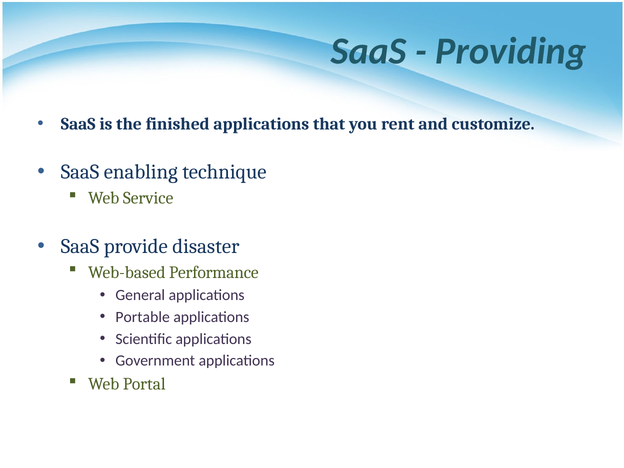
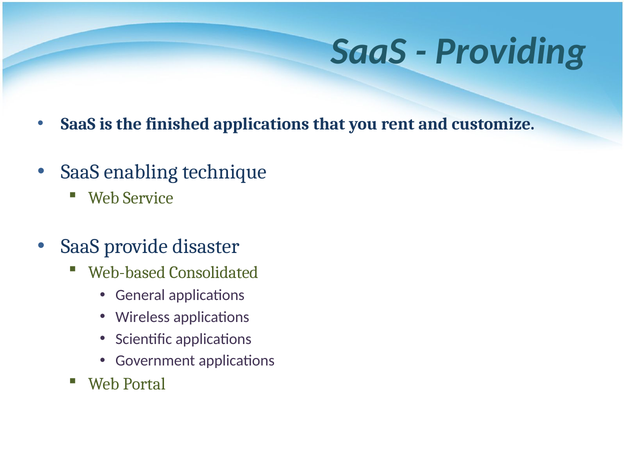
Performance: Performance -> Consolidated (214, 272)
Portable: Portable -> Wireless (143, 317)
